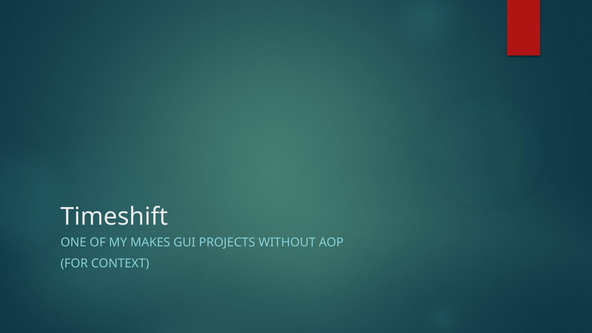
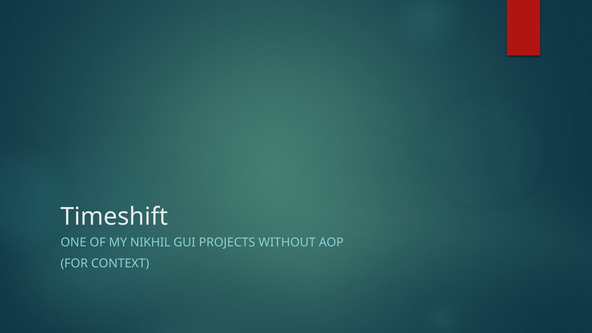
MAKES: MAKES -> NIKHIL (150, 242)
